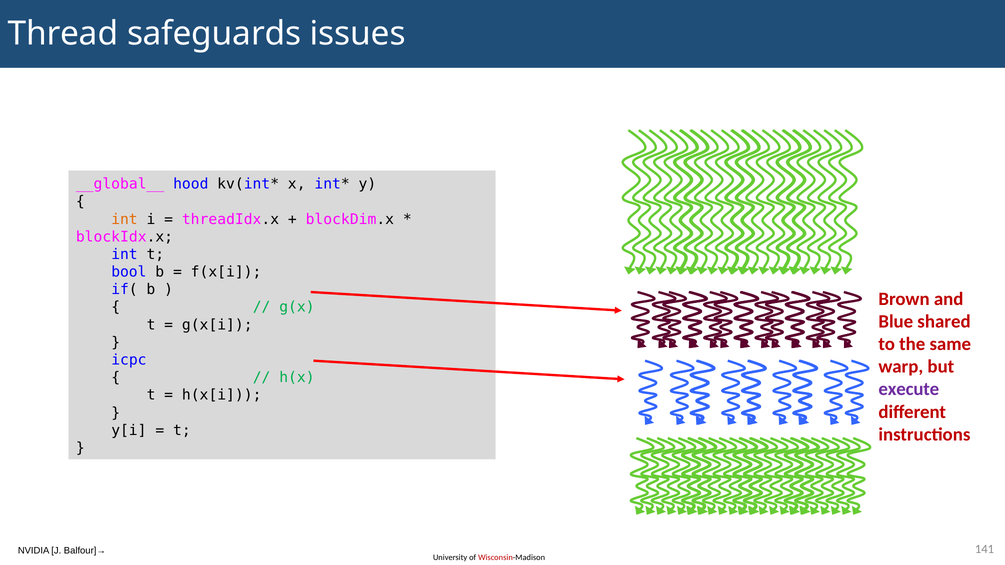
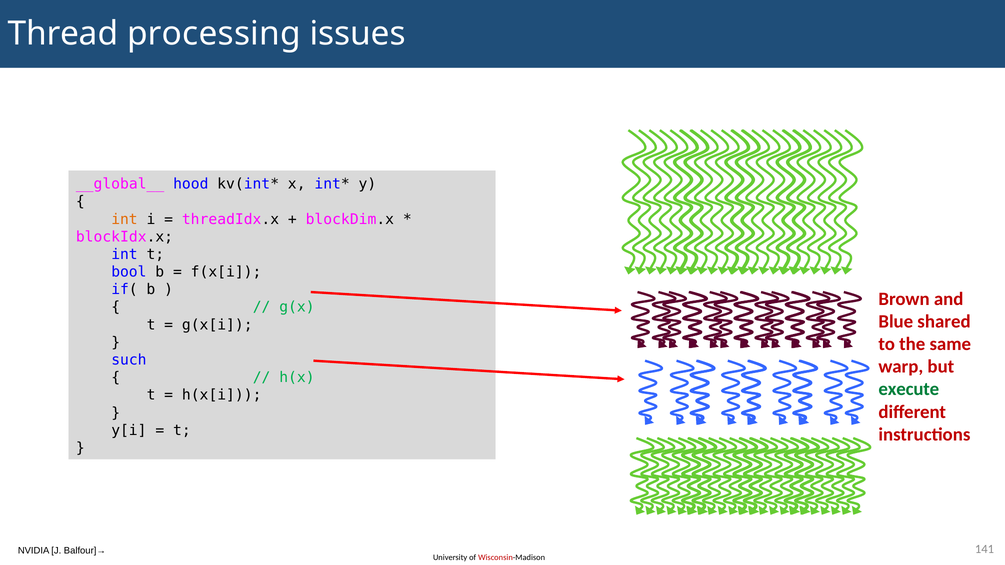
safeguards: safeguards -> processing (214, 34)
icpc: icpc -> such (129, 360)
execute colour: purple -> green (909, 389)
